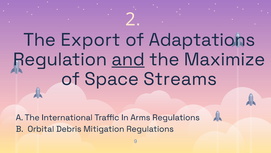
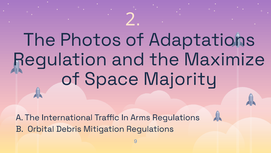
Export: Export -> Photos (91, 40)
and underline: present -> none (128, 59)
Streams: Streams -> Majority (180, 79)
